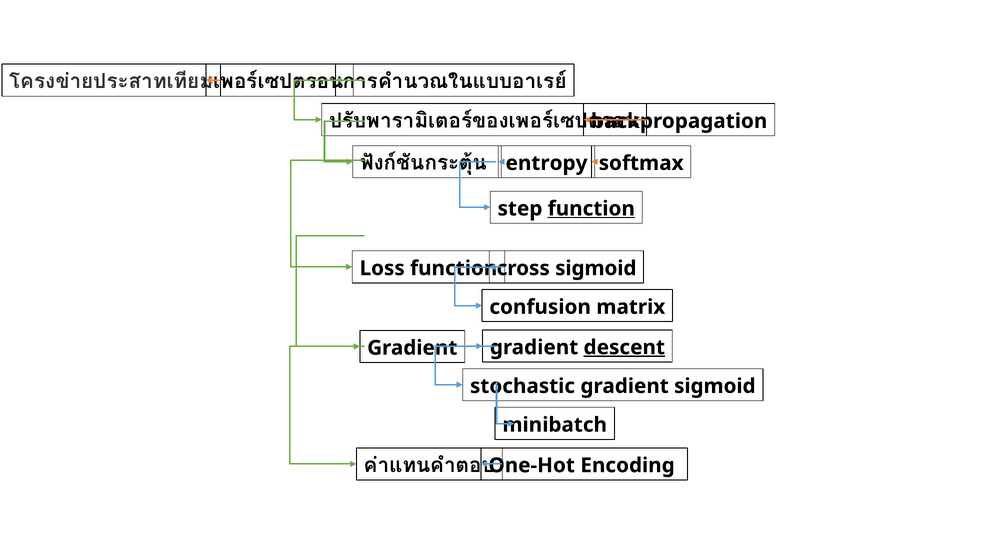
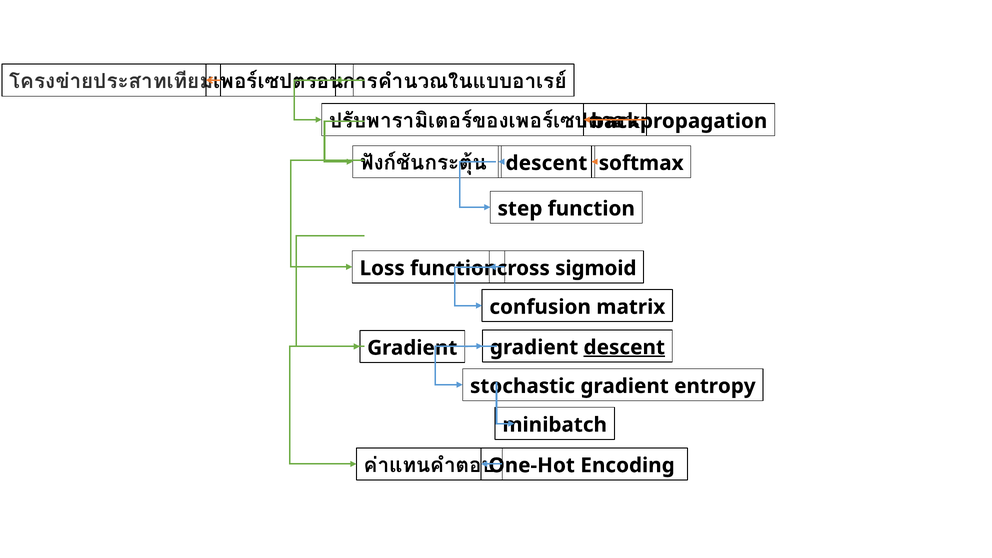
entropy: entropy -> descent (546, 163)
function underline: present -> none (591, 209)
gradient sigmoid: sigmoid -> entropy (715, 386)
